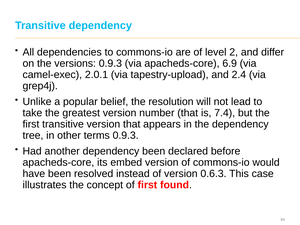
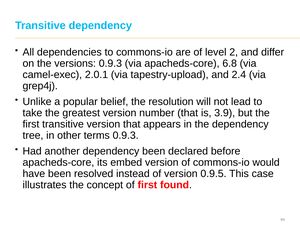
6.9: 6.9 -> 6.8 (230, 64)
7.4: 7.4 -> 3.9 (225, 113)
0.6.3: 0.6.3 -> 0.9.5 (213, 174)
